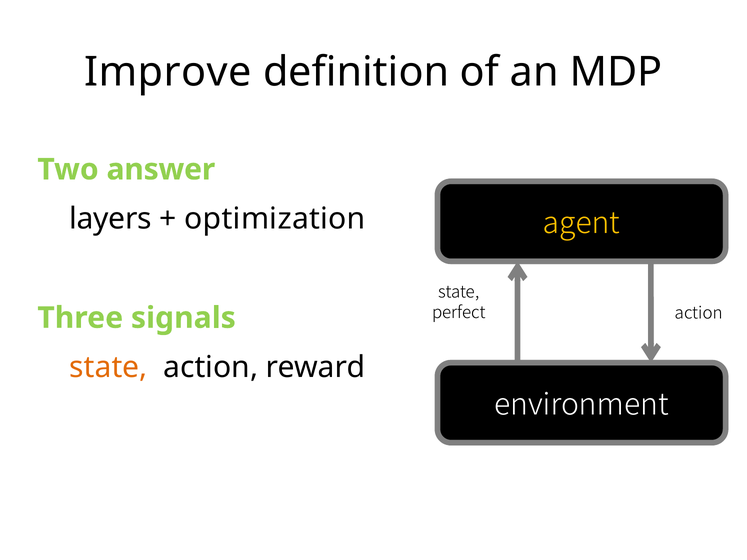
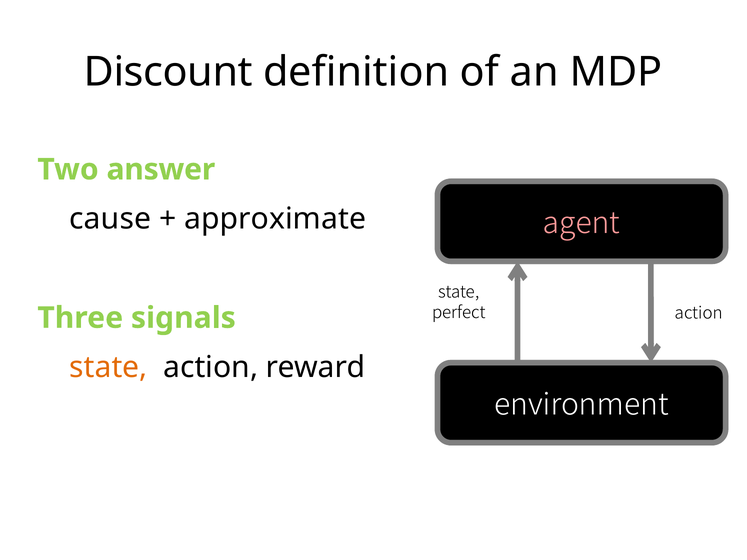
Improve: Improve -> Discount (168, 72)
layers: layers -> cause (110, 219)
optimization: optimization -> approximate (275, 219)
agent colour: yellow -> pink (582, 223)
